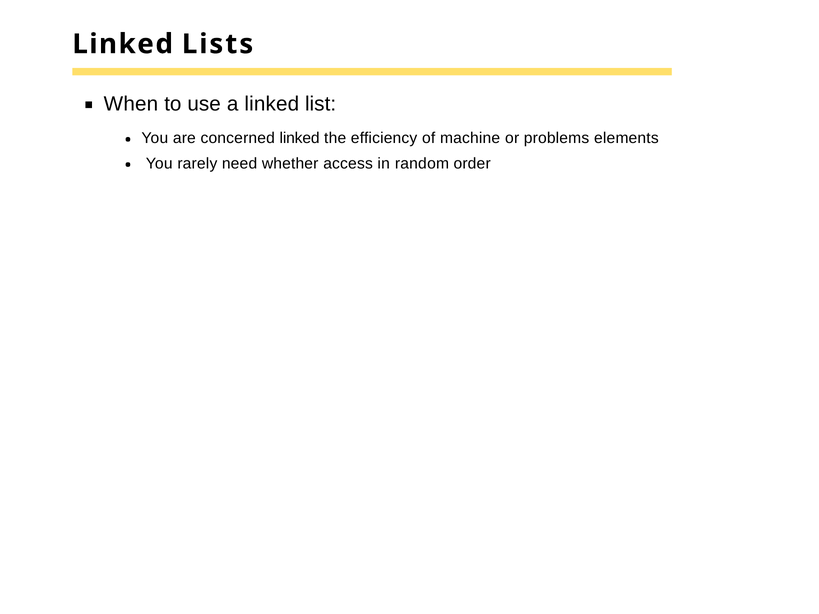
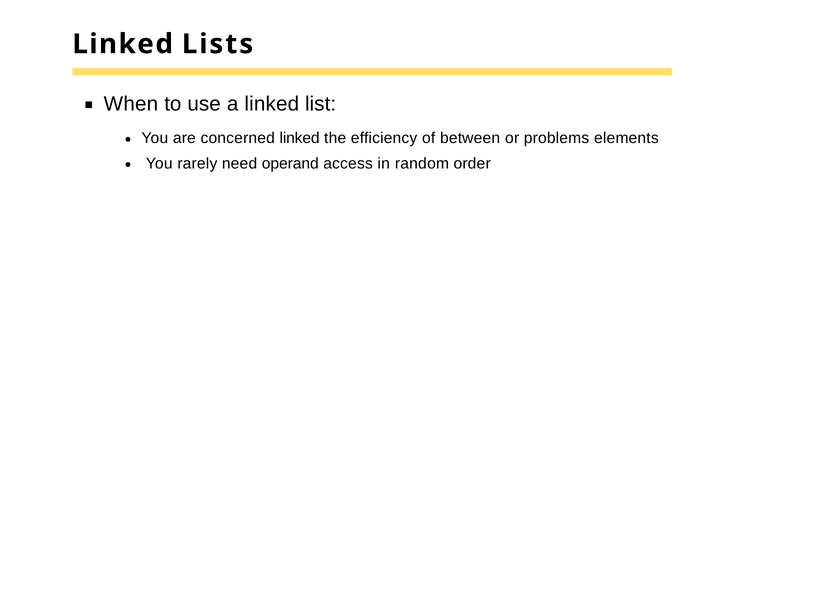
machine: machine -> between (470, 138)
whether: whether -> operand (290, 164)
